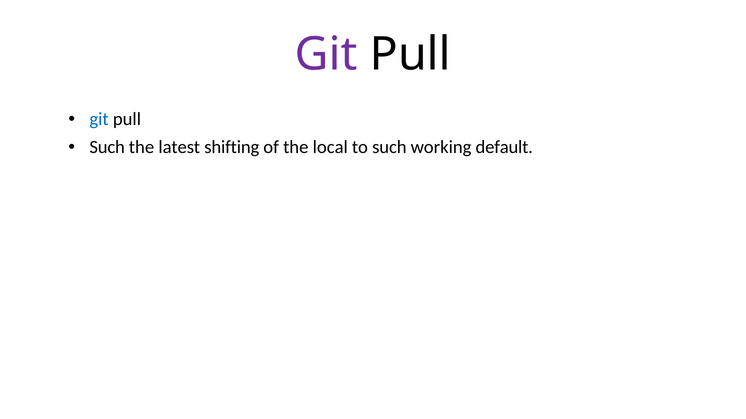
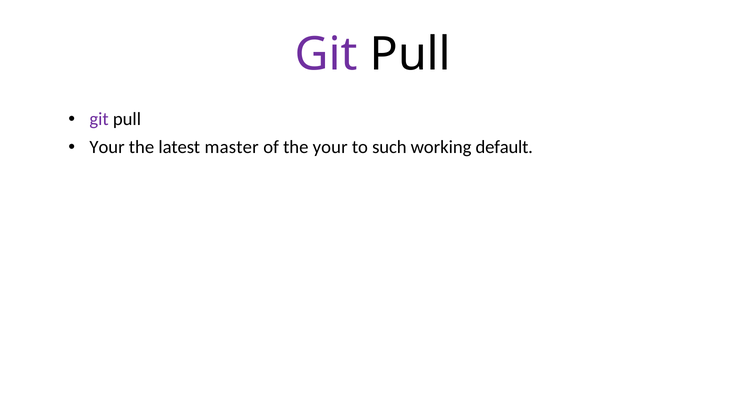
git colour: blue -> purple (99, 120)
Such: Such -> Your (107, 147)
shifting: shifting -> master (232, 147)
the local: local -> your (330, 147)
